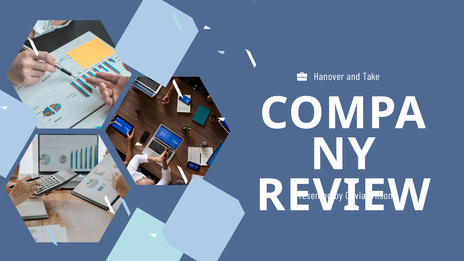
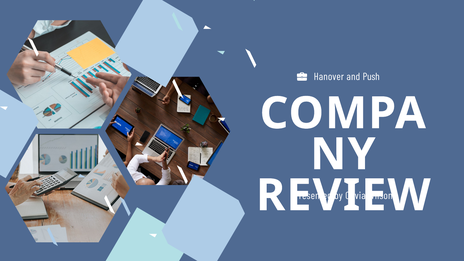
Take: Take -> Push (371, 77)
